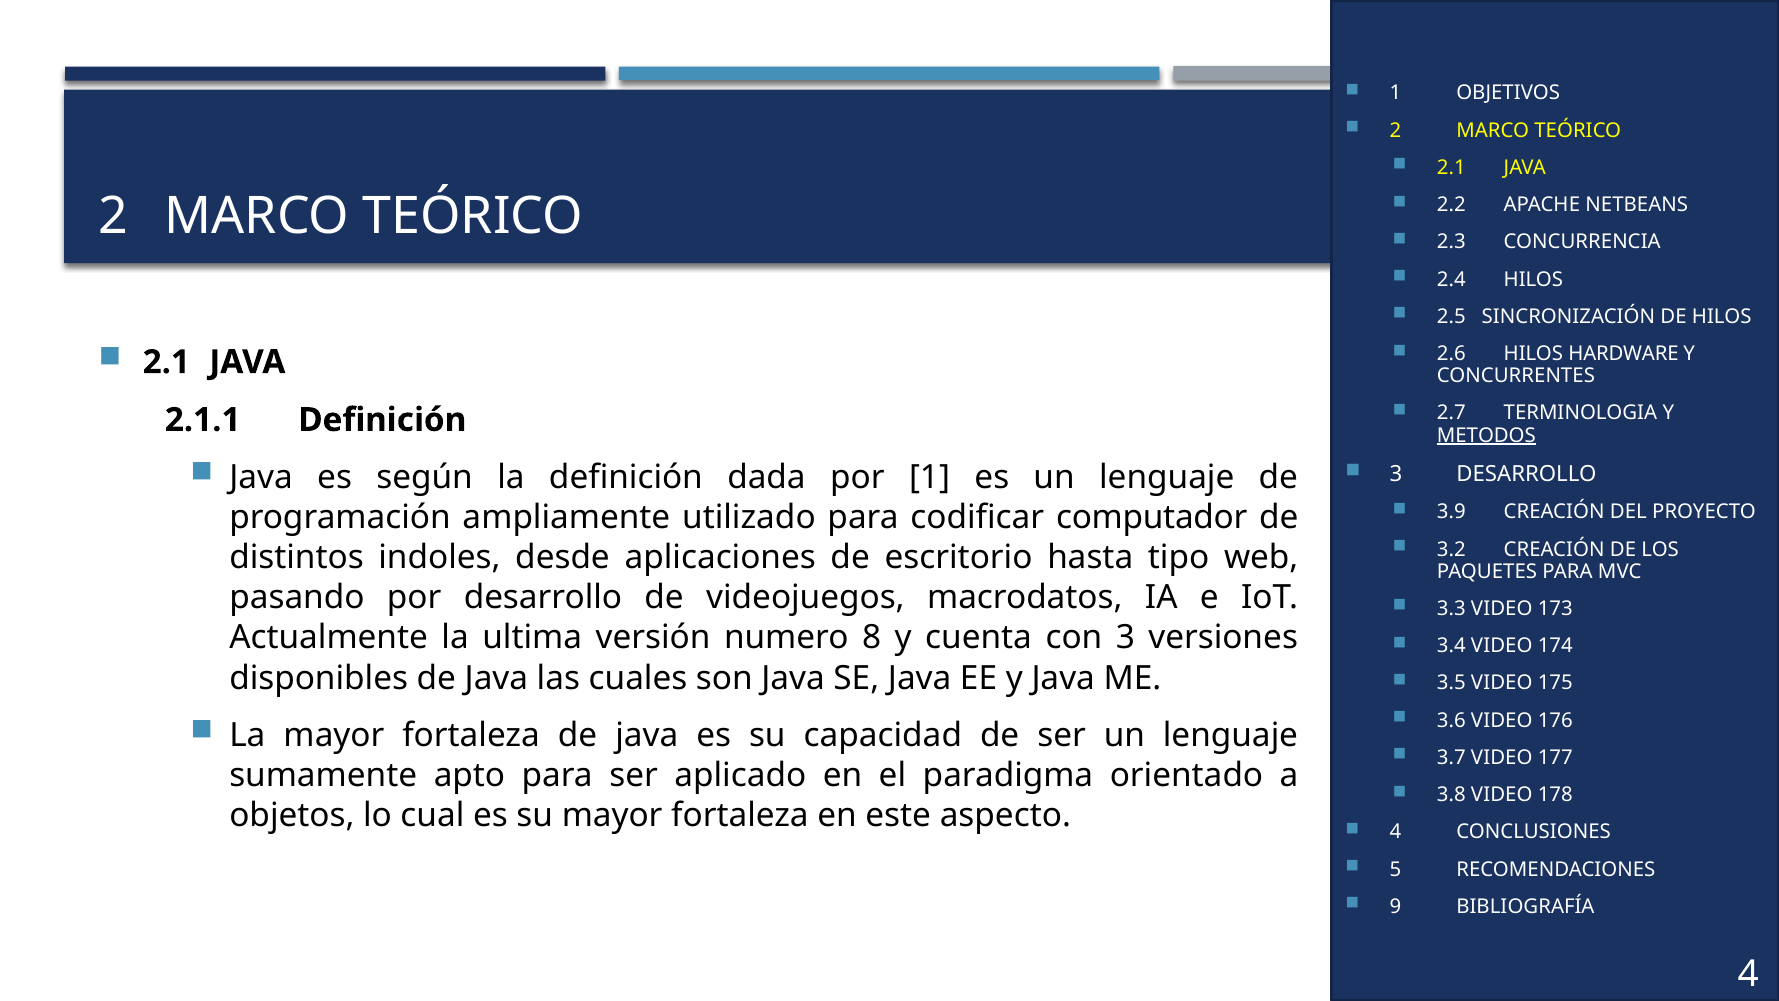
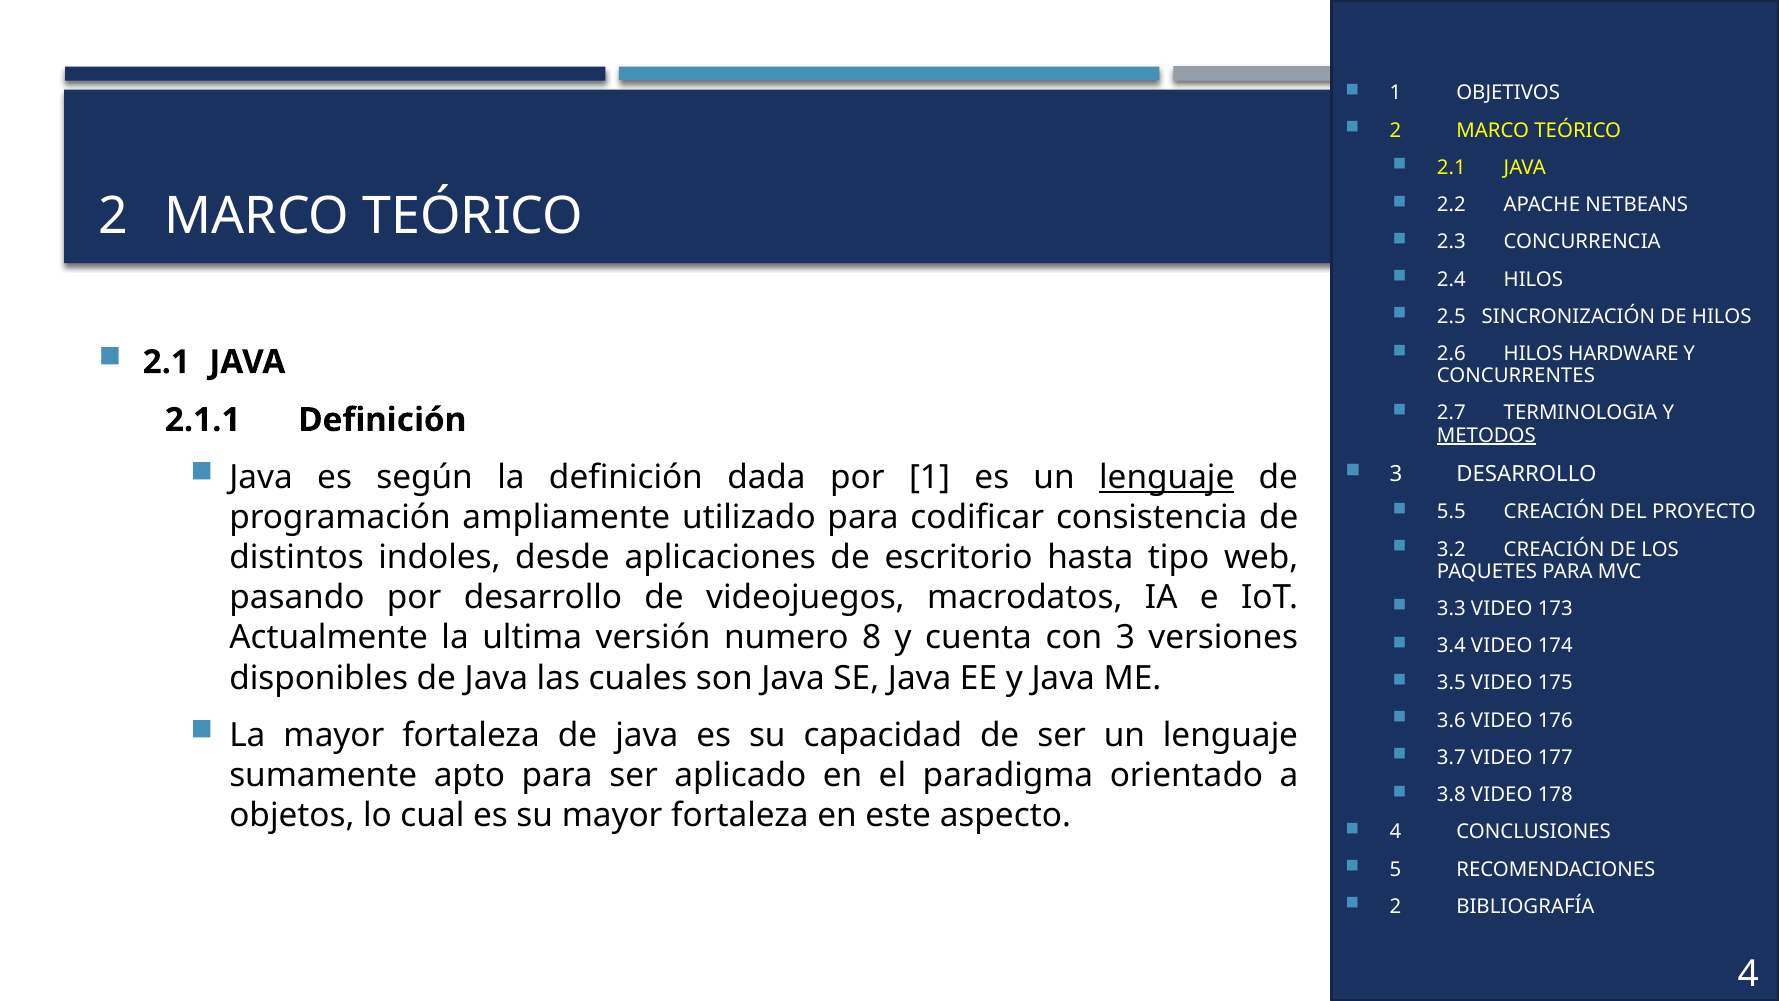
lenguaje underline: none -> present (1167, 478)
3.9: 3.9 -> 5.5 (1451, 512)
computador: computador -> consistencia (1152, 518)
9: 9 -> 2 (1396, 906)
